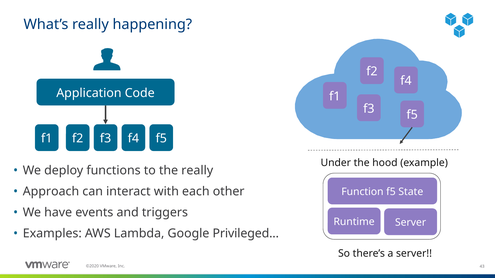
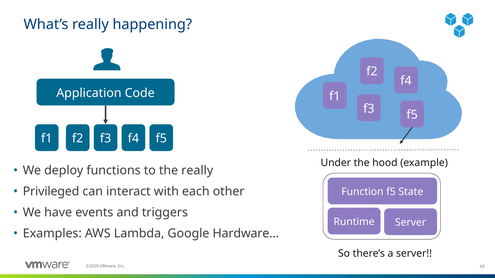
Approach: Approach -> Privileged (51, 192)
Privileged: Privileged -> Hardware (246, 234)
